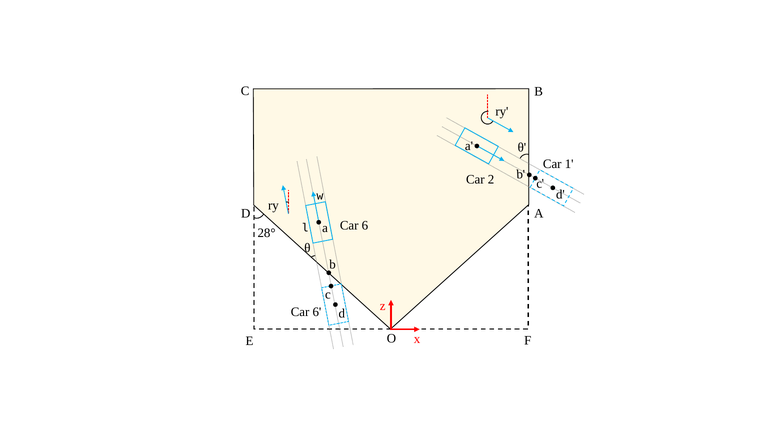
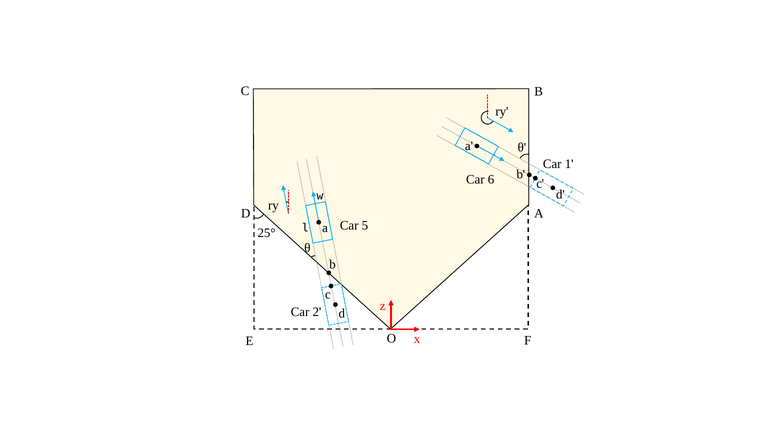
2: 2 -> 6 (491, 179)
6: 6 -> 5 (365, 225)
28°: 28° -> 25° (267, 233)
6: 6 -> 2 (317, 312)
